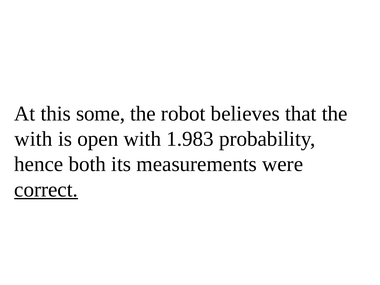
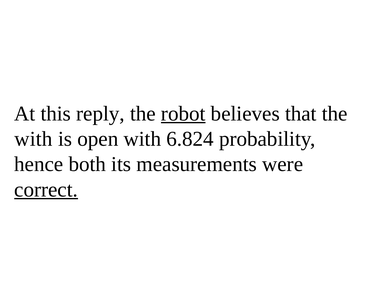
some: some -> reply (100, 114)
robot underline: none -> present (183, 114)
1.983: 1.983 -> 6.824 (190, 139)
